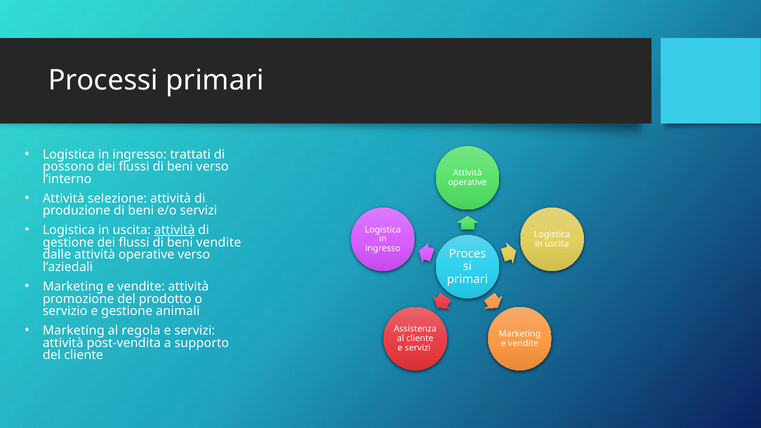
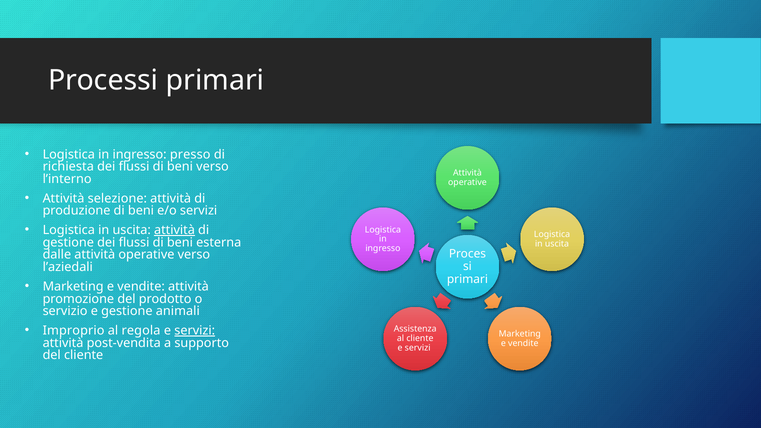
trattati: trattati -> presso (190, 154)
possono: possono -> richiesta (68, 167)
beni vendite: vendite -> esterna (219, 242)
Marketing: Marketing -> Improprio (74, 331)
servizi underline: none -> present (195, 331)
